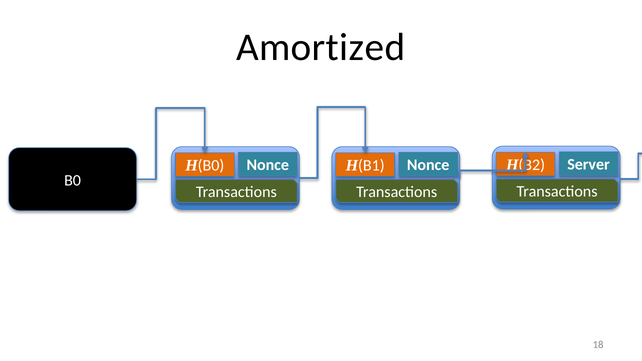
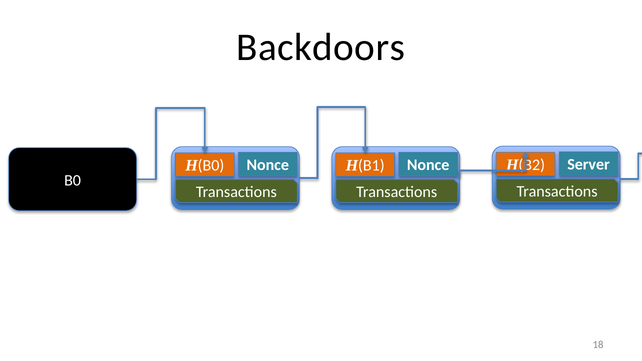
Amortized: Amortized -> Backdoors (321, 47)
